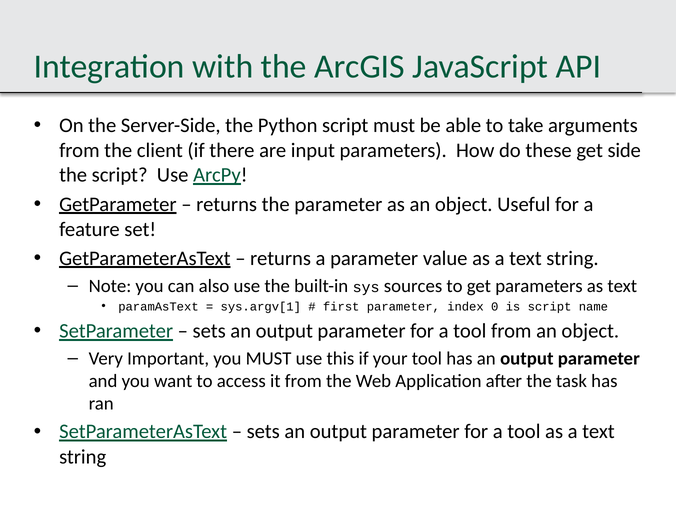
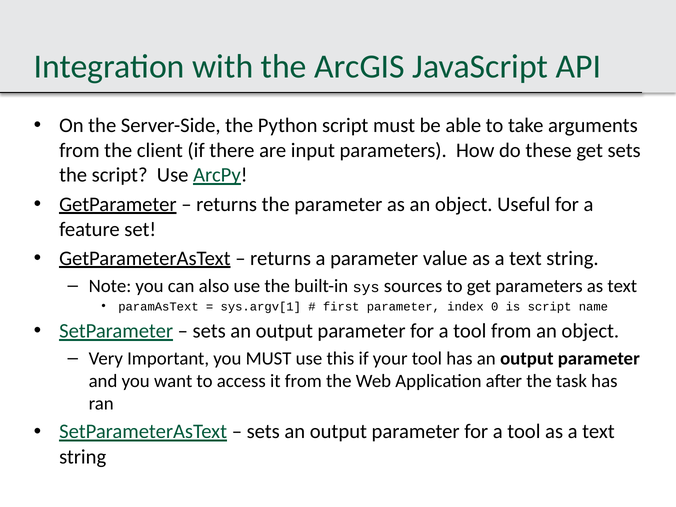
get side: side -> sets (624, 150)
